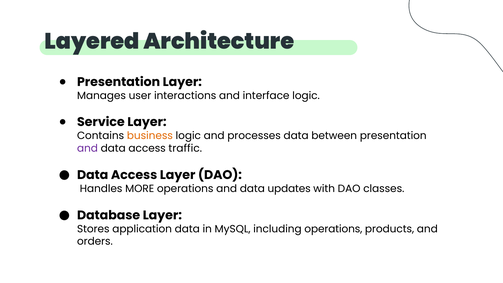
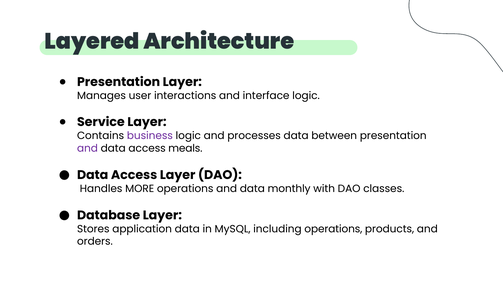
business colour: orange -> purple (150, 136)
traffic: traffic -> meals (185, 148)
updates: updates -> monthly (289, 189)
